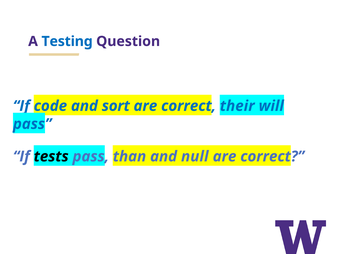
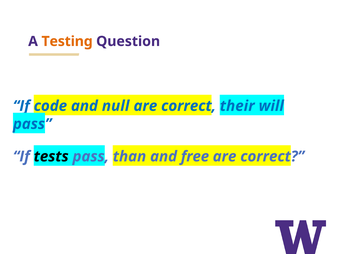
Testing colour: blue -> orange (67, 41)
sort: sort -> null (116, 106)
null: null -> free (195, 156)
